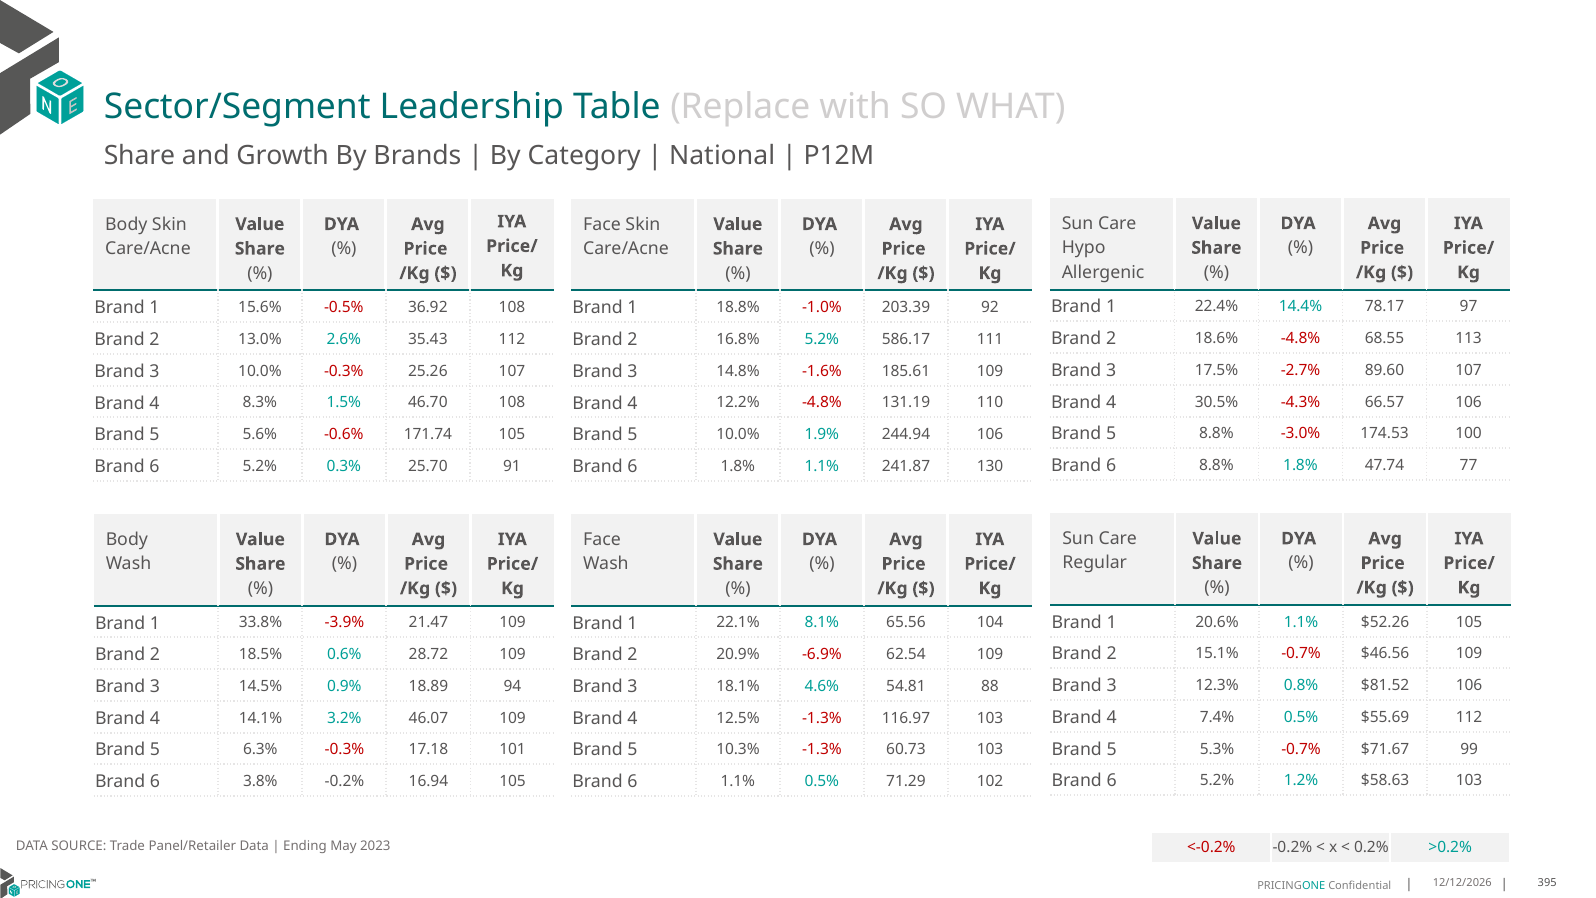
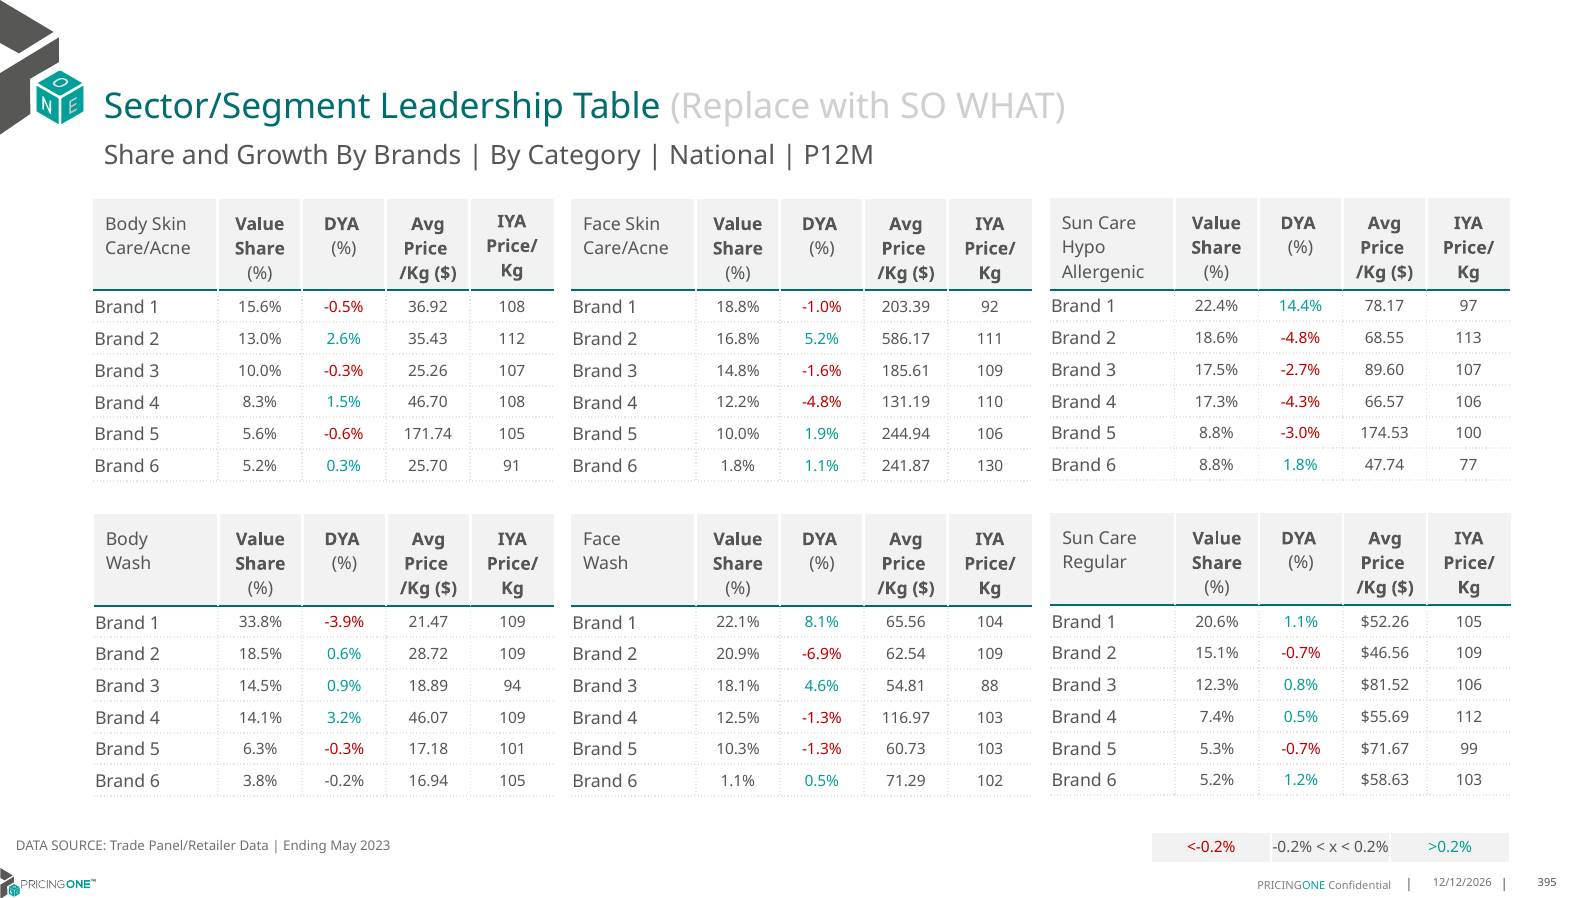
30.5%: 30.5% -> 17.3% (1217, 402)
